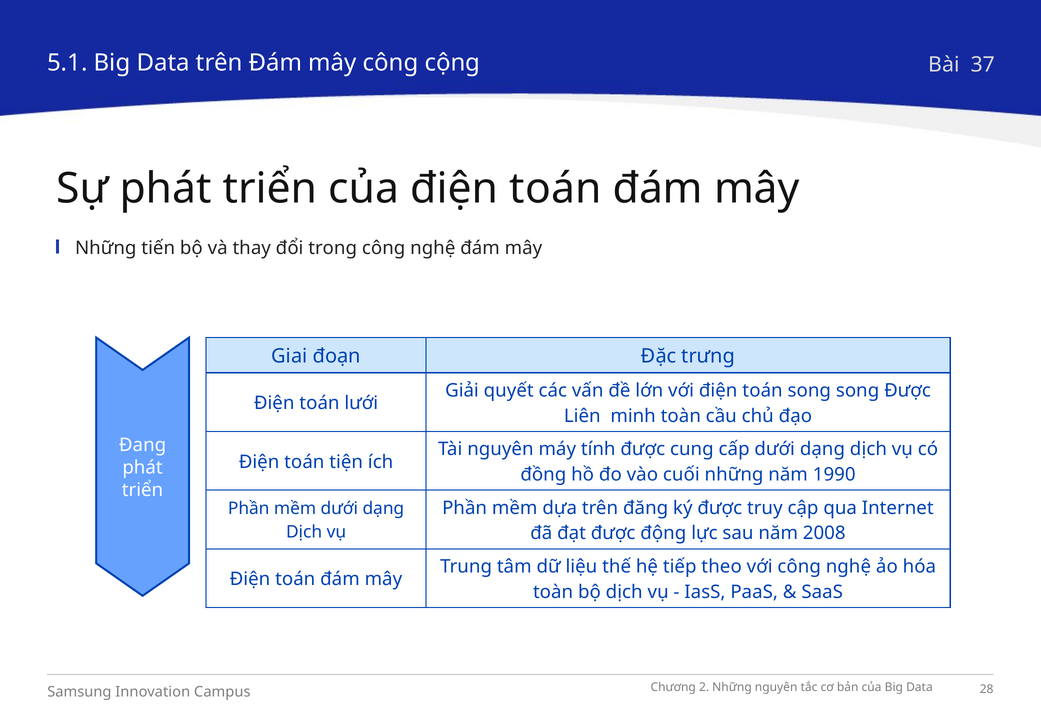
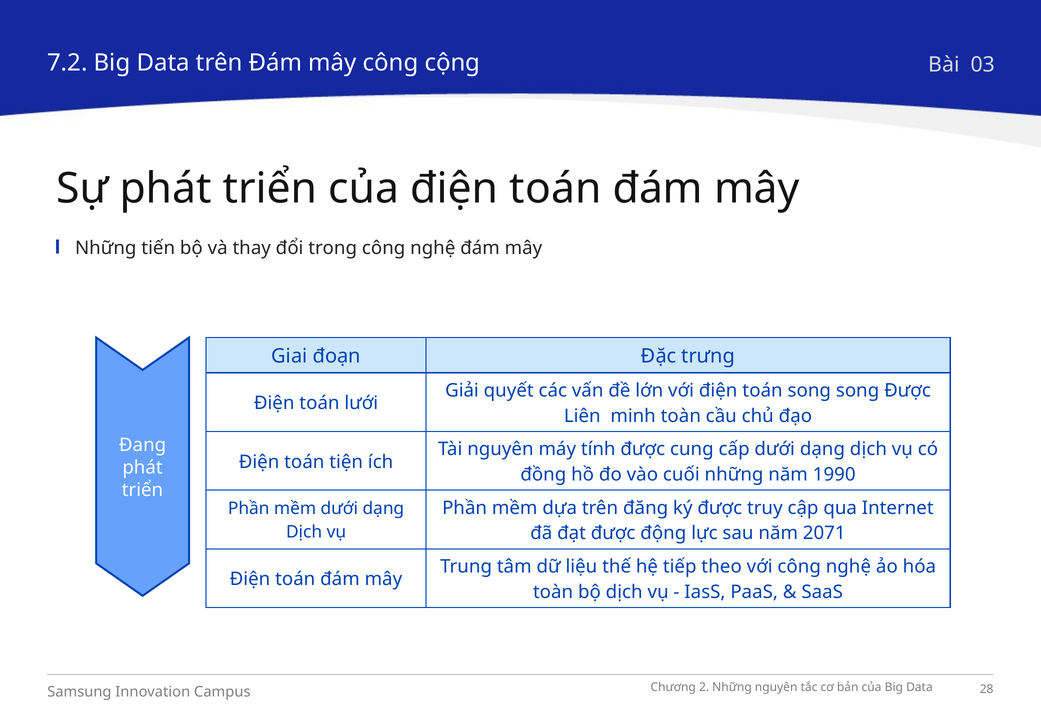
5.1: 5.1 -> 7.2 (67, 63)
37: 37 -> 03 (983, 65)
2008: 2008 -> 2071 (824, 534)
